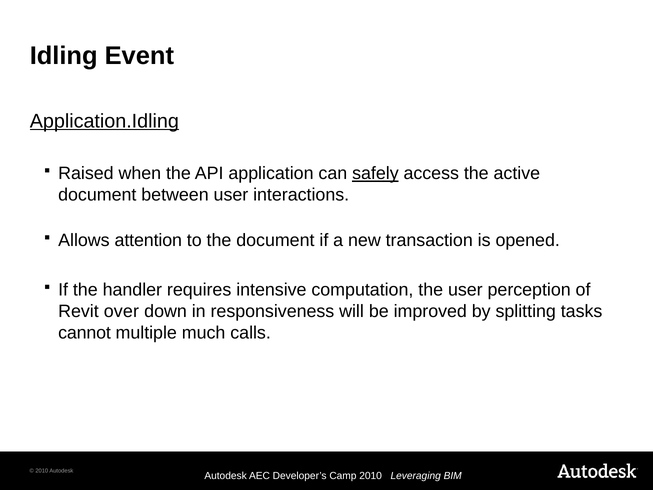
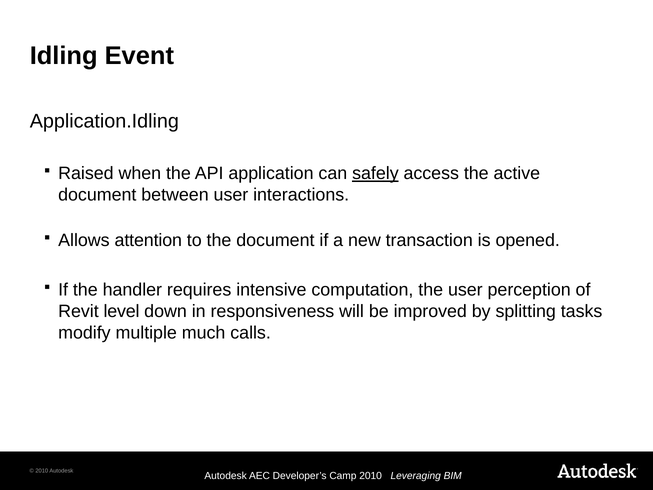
Application.Idling underline: present -> none (104, 121)
over: over -> level (122, 311)
cannot: cannot -> modify (84, 332)
